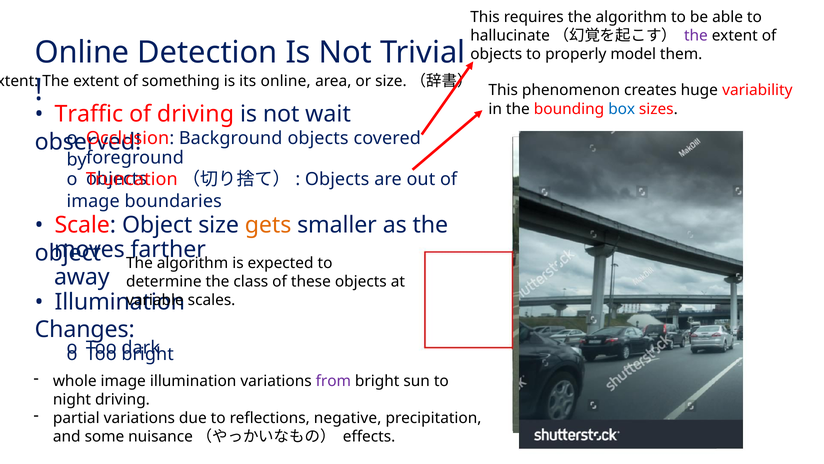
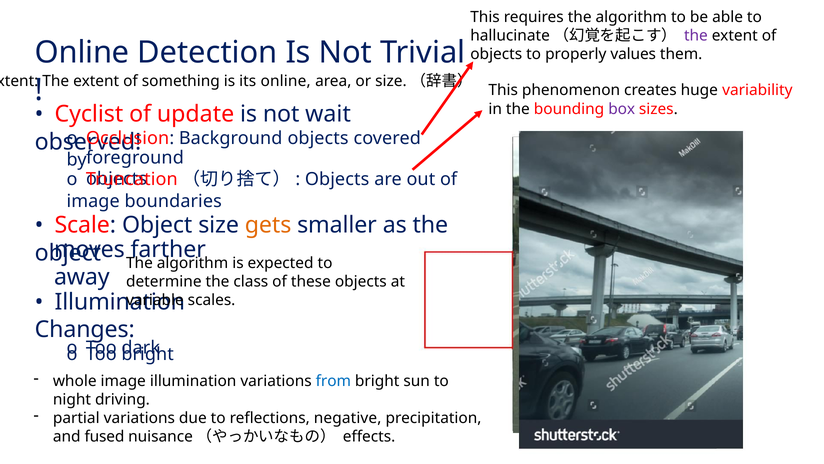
model: model -> values (633, 54)
box colour: blue -> purple (622, 109)
Traffic: Traffic -> Cyclist (89, 114)
of driving: driving -> update (196, 114)
from colour: purple -> blue (333, 381)
some: some -> fused (104, 436)
